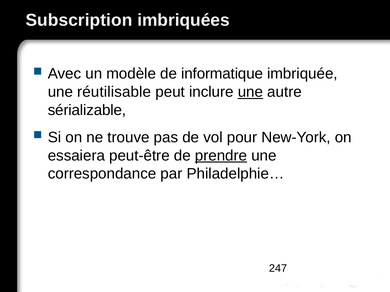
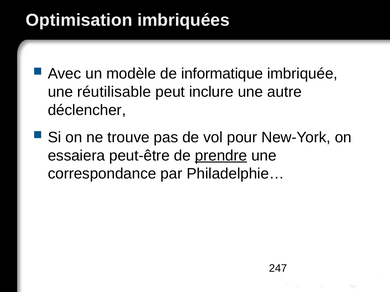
Subscription: Subscription -> Optimisation (79, 20)
une underline: present -> none (250, 92)
sérializable: sérializable -> déclencher (87, 110)
